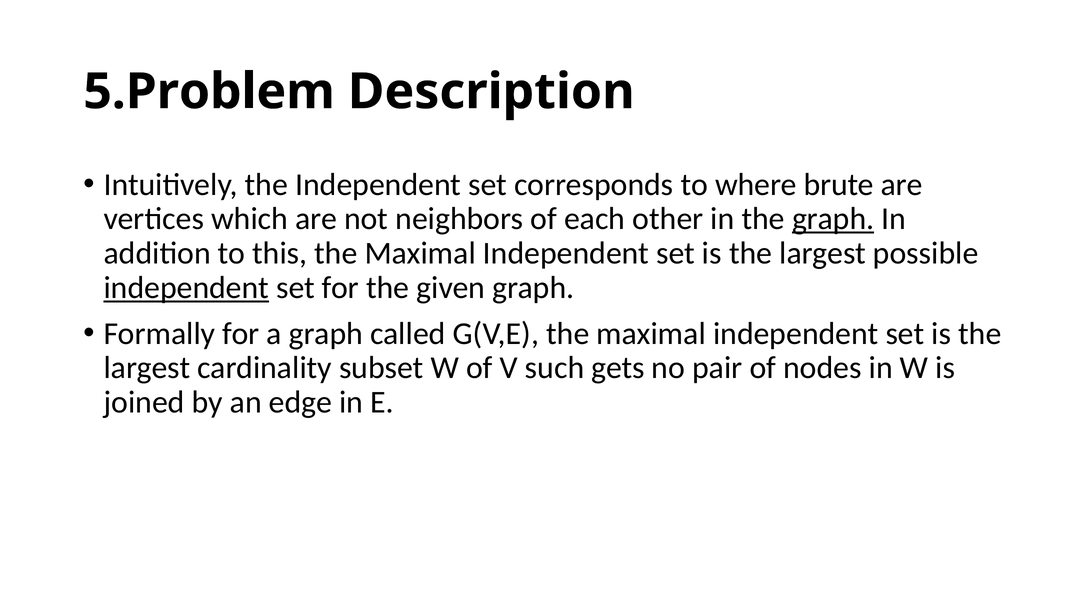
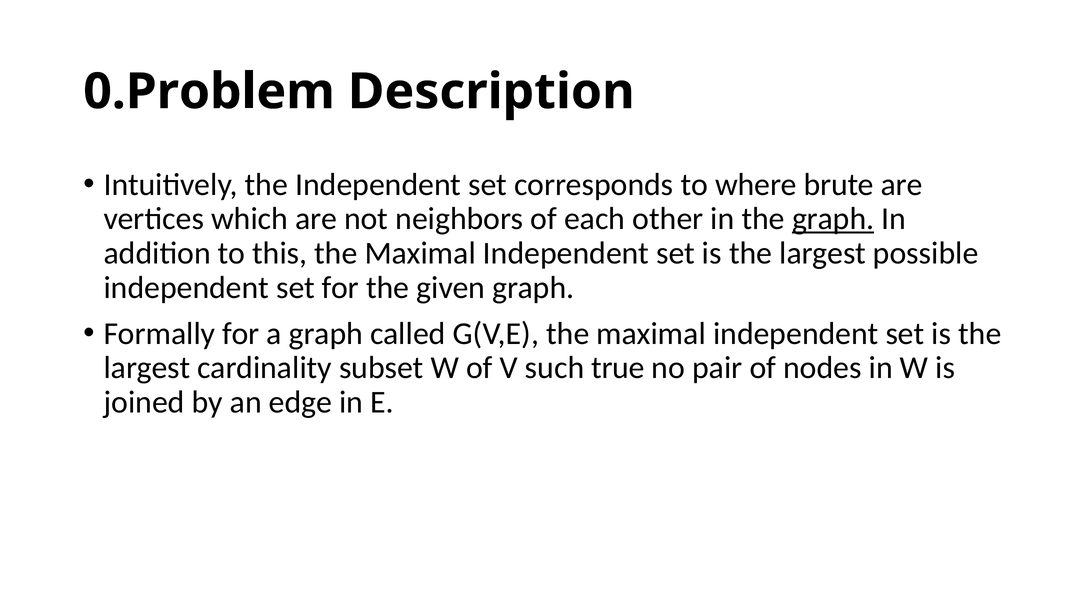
5.Problem: 5.Problem -> 0.Problem (209, 92)
independent underline: present -> none (186, 288)
gets: gets -> true (618, 368)
